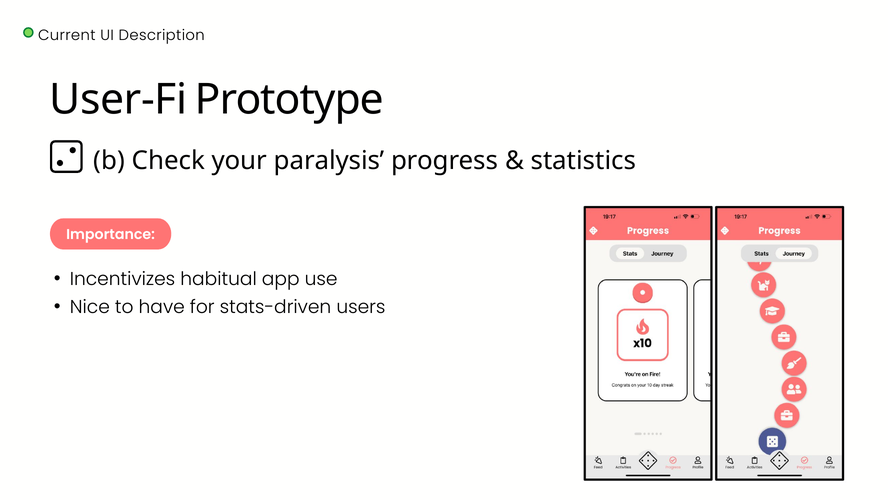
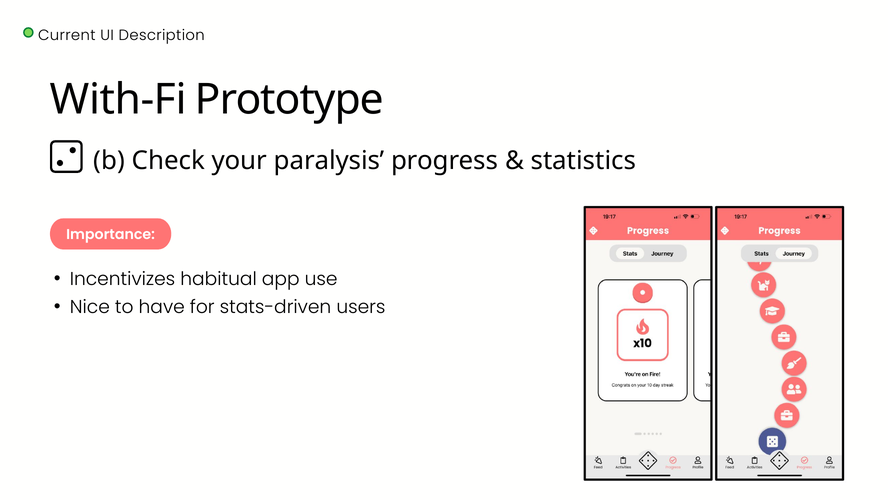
User-Fi: User-Fi -> With-Fi (118, 99)
